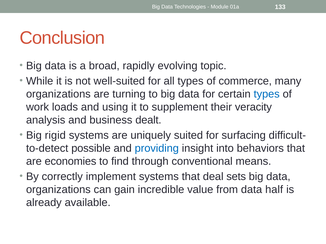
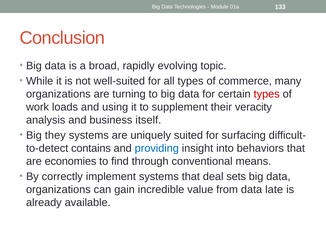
types colour: blue -> red (267, 94)
dealt: dealt -> itself (148, 120)
rigid: rigid -> they (55, 136)
possible: possible -> contains (91, 149)
half: half -> late (274, 190)
